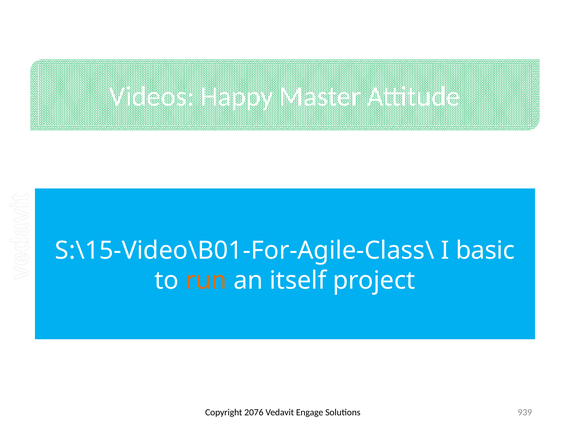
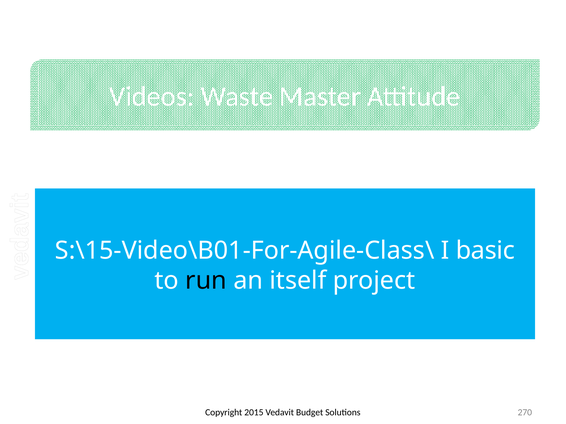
Happy: Happy -> Waste (237, 97)
run colour: orange -> black (206, 281)
2076: 2076 -> 2015 (254, 413)
Engage: Engage -> Budget (310, 413)
939: 939 -> 270 (525, 413)
